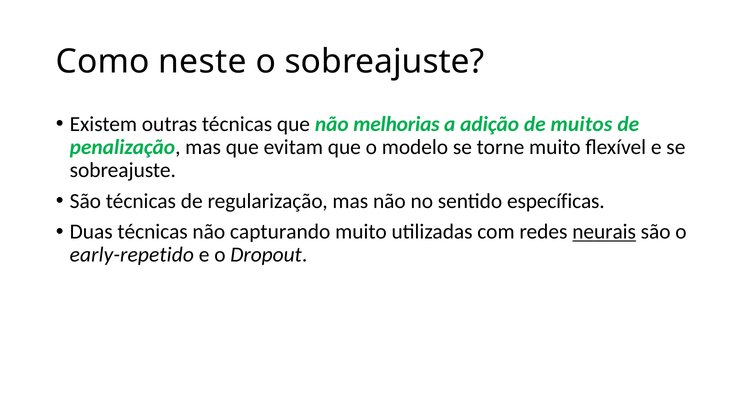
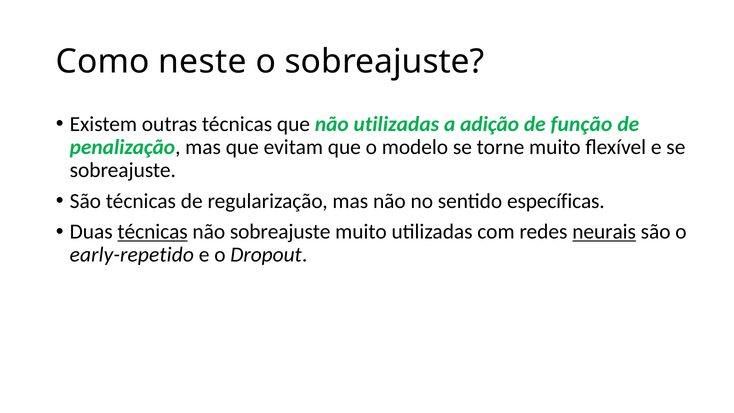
não melhorias: melhorias -> utilizadas (396, 124)
muitos: muitos -> função (581, 124)
técnicas underline: none -> present (153, 232)
não capturando: capturando -> sobreajuste (280, 232)
